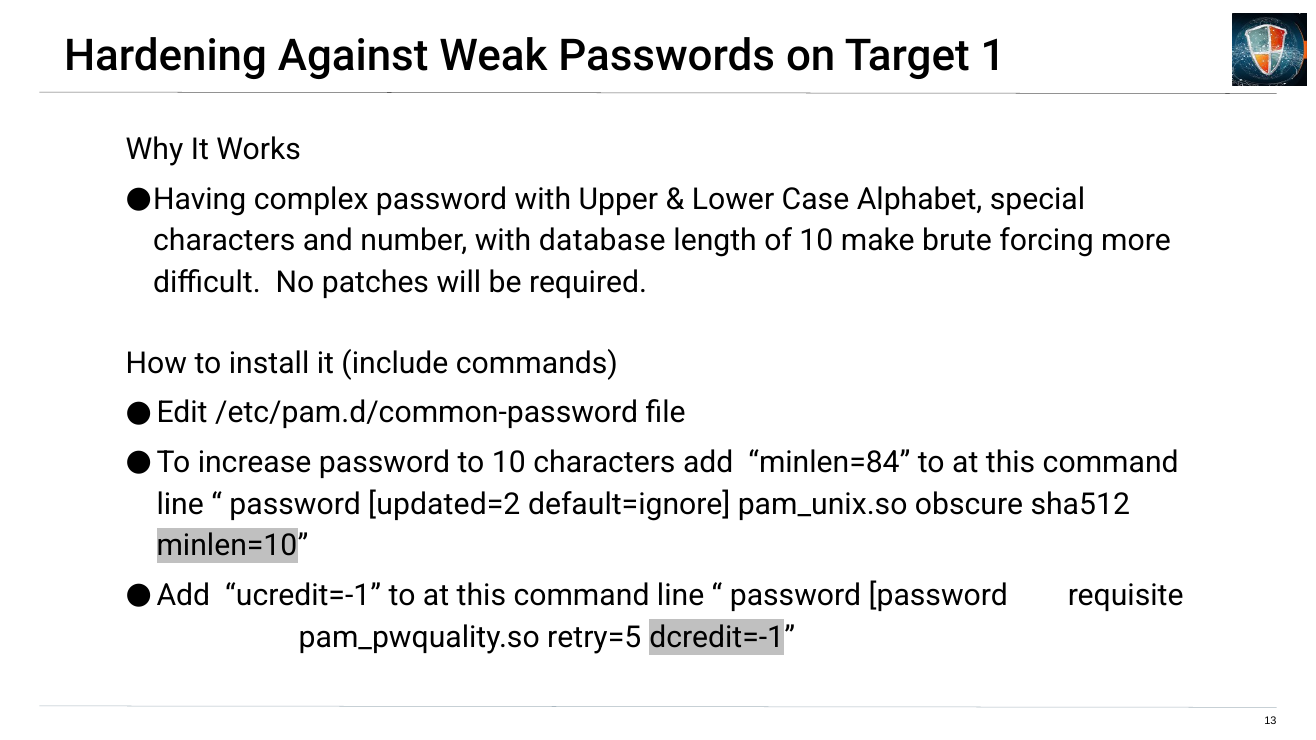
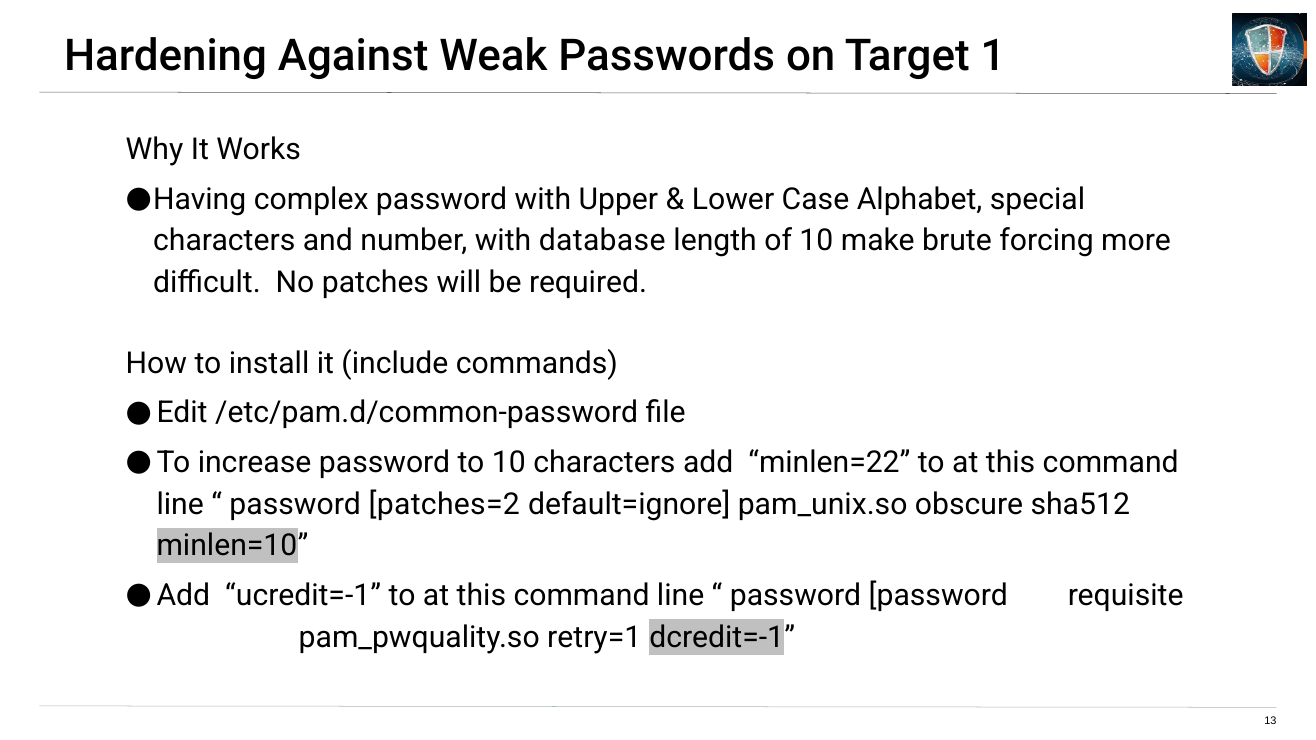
minlen=84: minlen=84 -> minlen=22 (829, 463)
updated=2: updated=2 -> patches=2 (444, 505)
retry=5: retry=5 -> retry=1 (594, 638)
